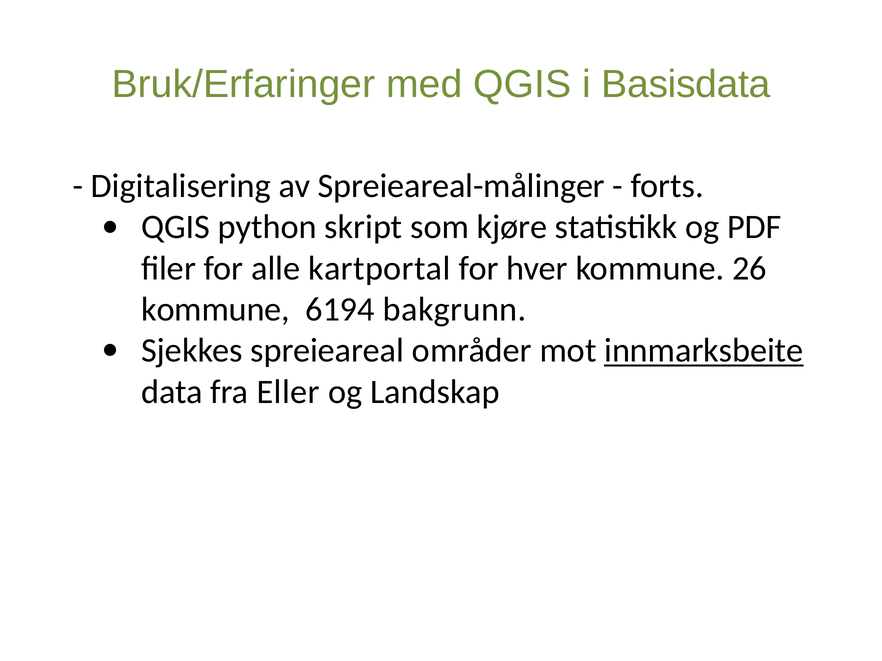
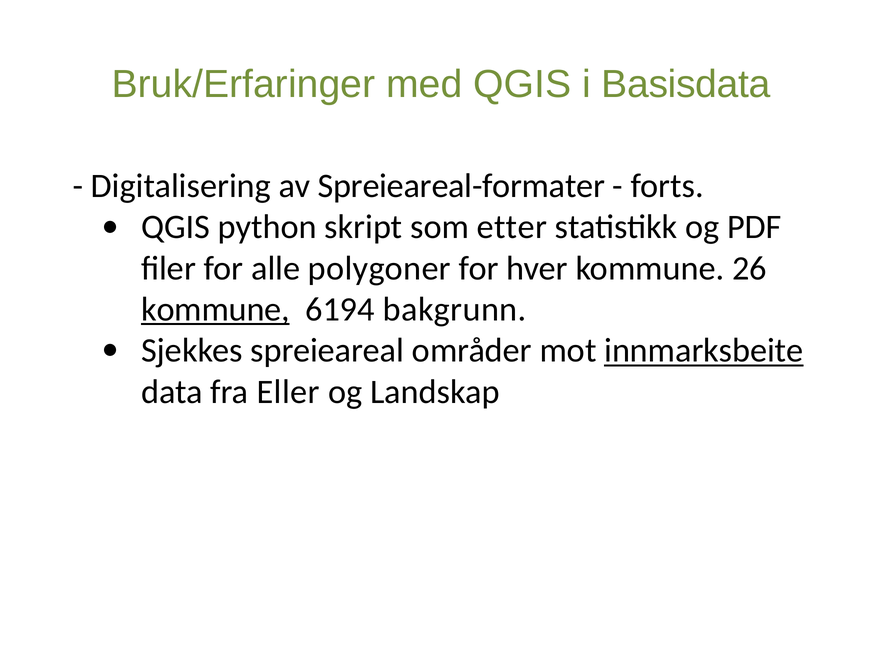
Spreieareal-målinger: Spreieareal-målinger -> Spreieareal-formater (461, 186)
kjøre: kjøre -> etter (512, 227)
kartportal: kartportal -> polygoner (379, 269)
kommune underline: none -> present (215, 310)
